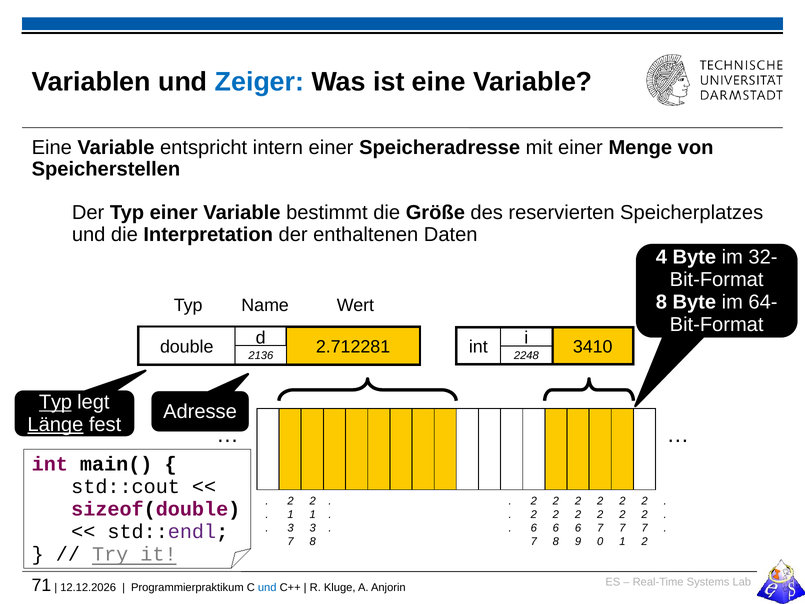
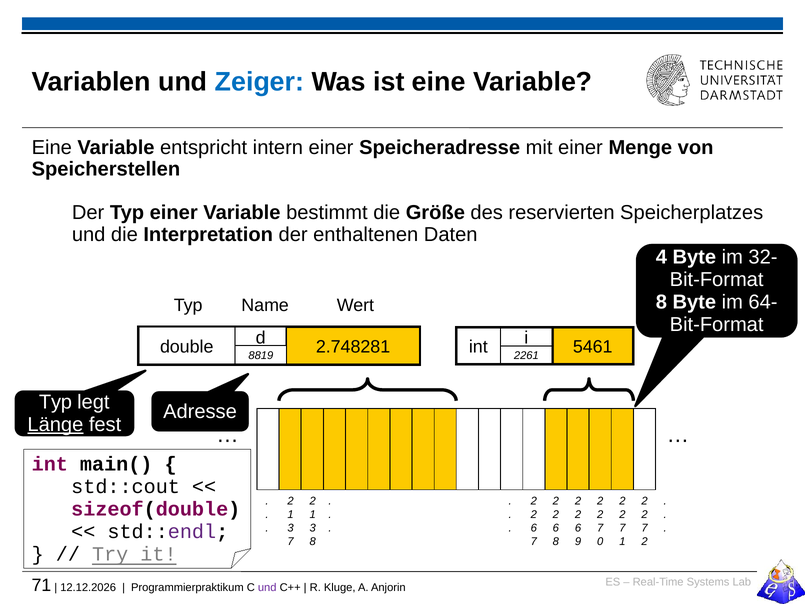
2.712281: 2.712281 -> 2.748281 (353, 347)
3410: 3410 -> 5461 (593, 347)
2136: 2136 -> 8819 (261, 355)
2248: 2248 -> 2261 (526, 356)
Typ underline: present -> none (55, 402)
und colour: blue -> purple (267, 587)
